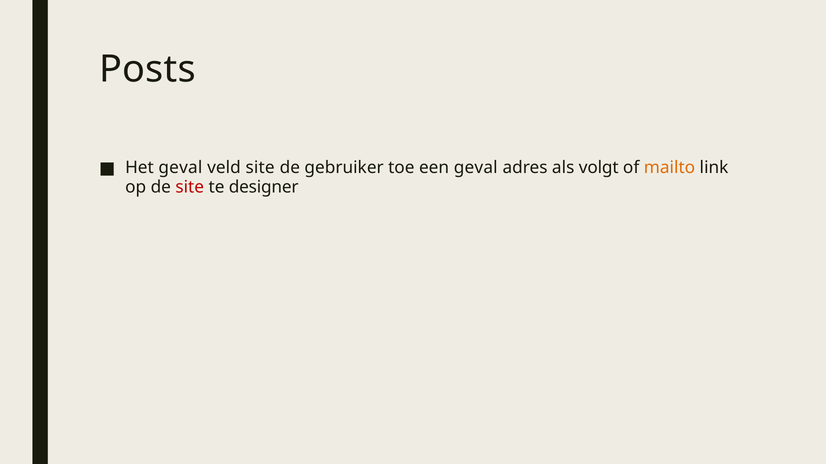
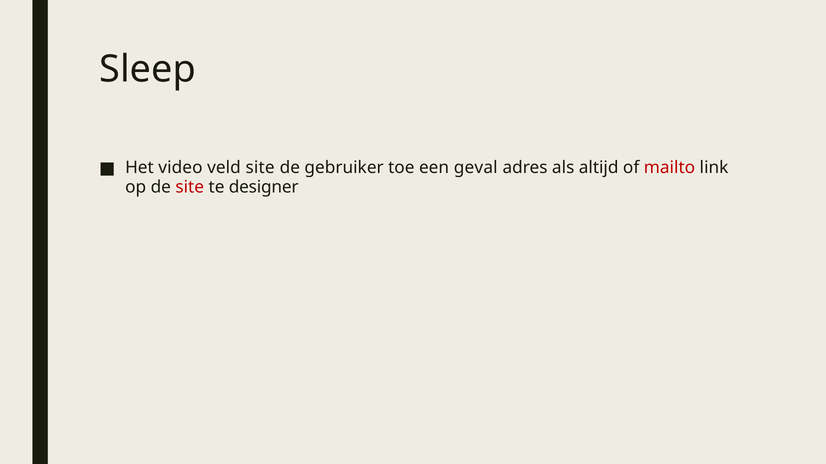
Posts: Posts -> Sleep (148, 69)
Het geval: geval -> video (180, 168)
volgt: volgt -> altijd (599, 168)
mailto colour: orange -> red (670, 168)
